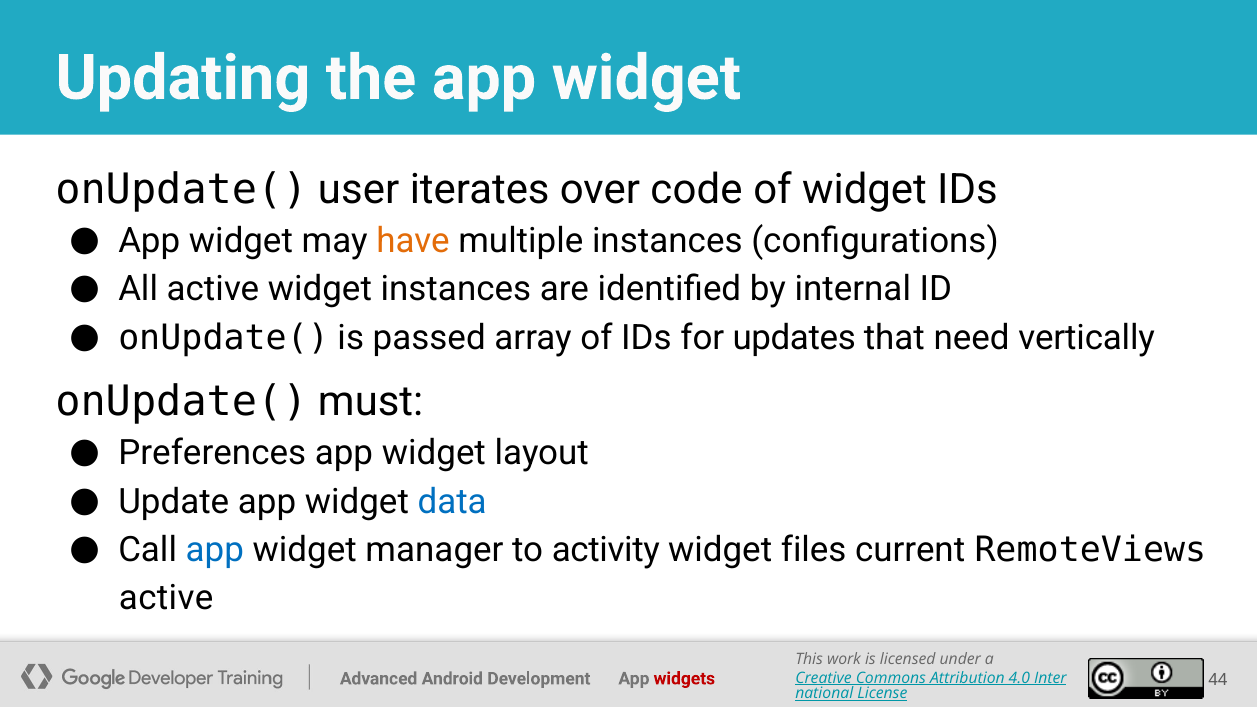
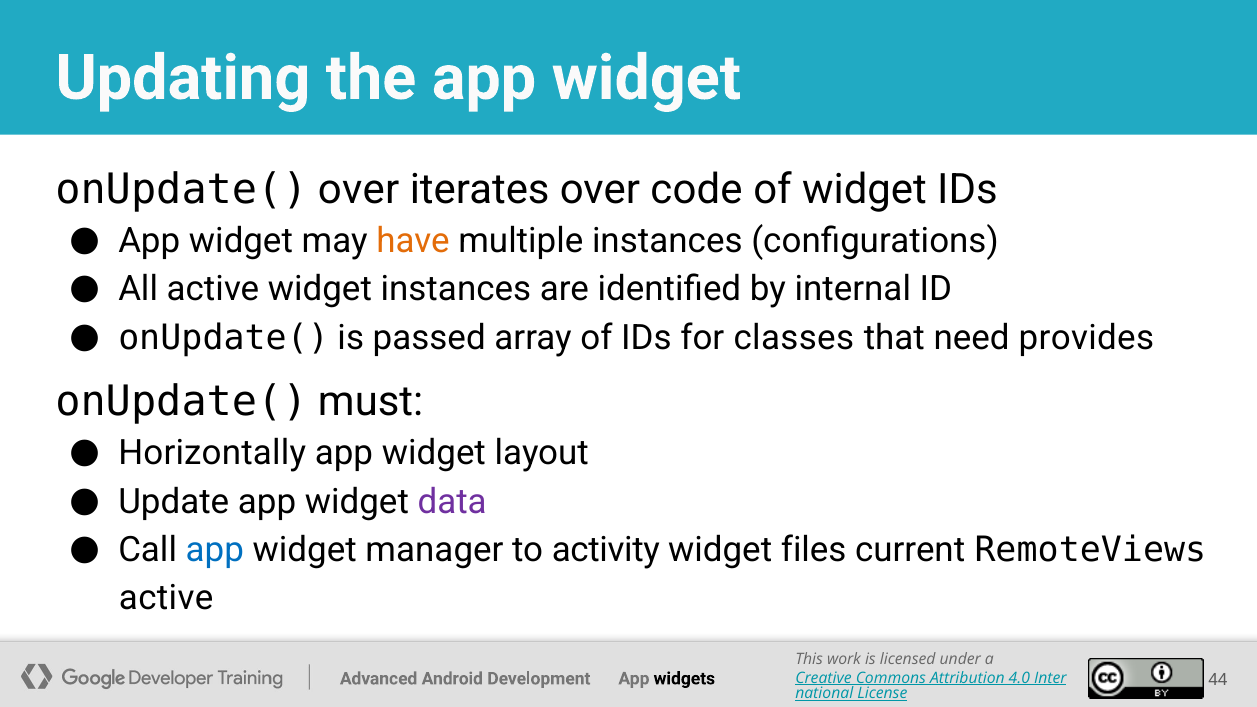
onUpdate( user: user -> over (359, 189)
updates: updates -> classes (794, 338)
vertically: vertically -> provides (1086, 338)
Preferences: Preferences -> Horizontally (212, 454)
data colour: blue -> purple (452, 502)
widgets colour: red -> black (684, 679)
